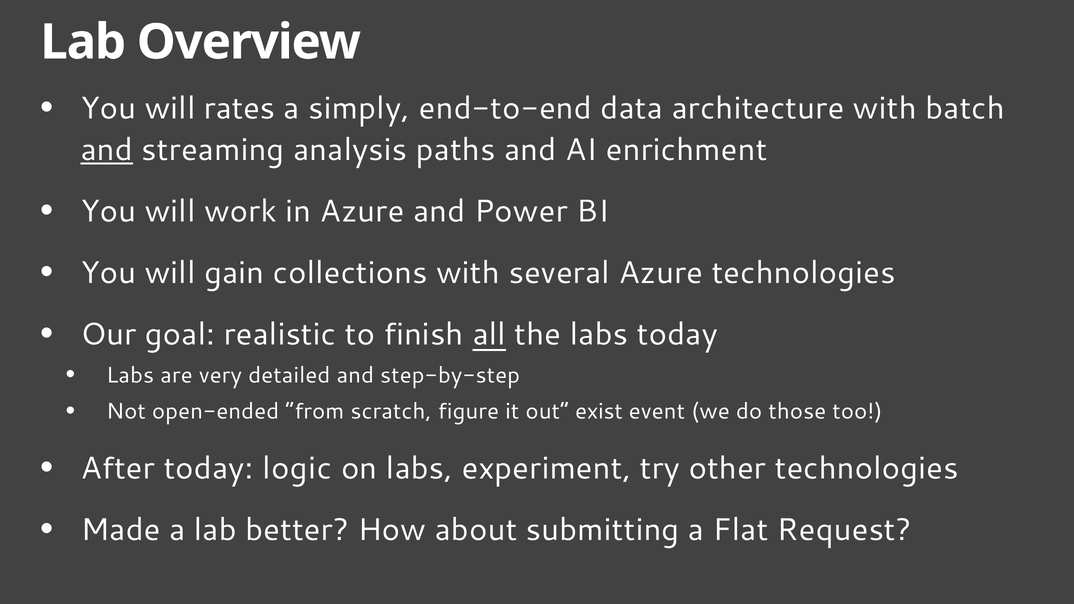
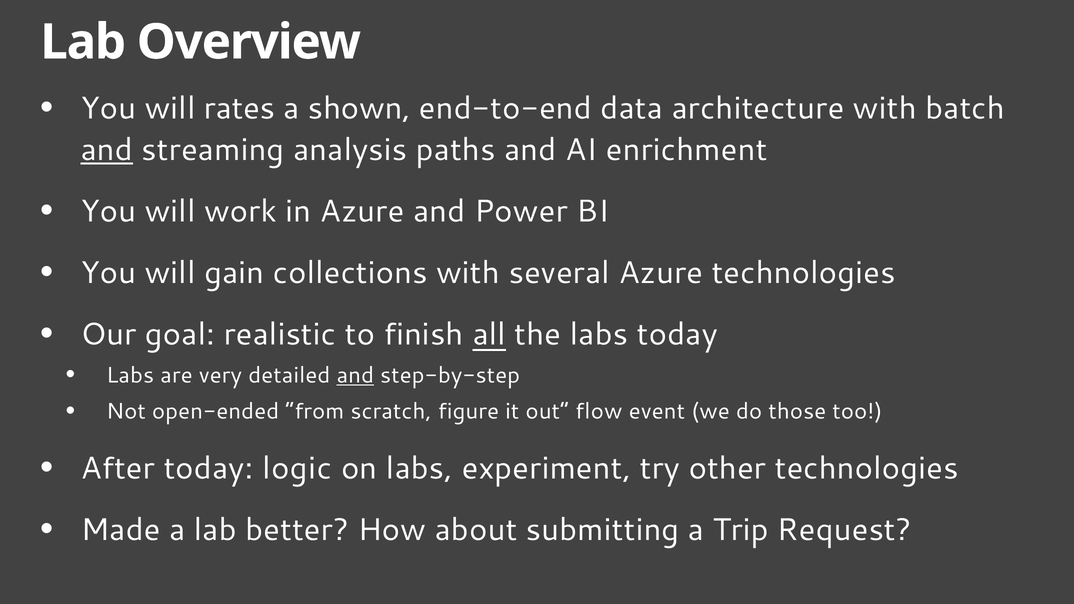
simply: simply -> shown (359, 109)
and underline: none -> present (355, 375)
exist: exist -> flow (599, 412)
Flat: Flat -> Trip (741, 530)
